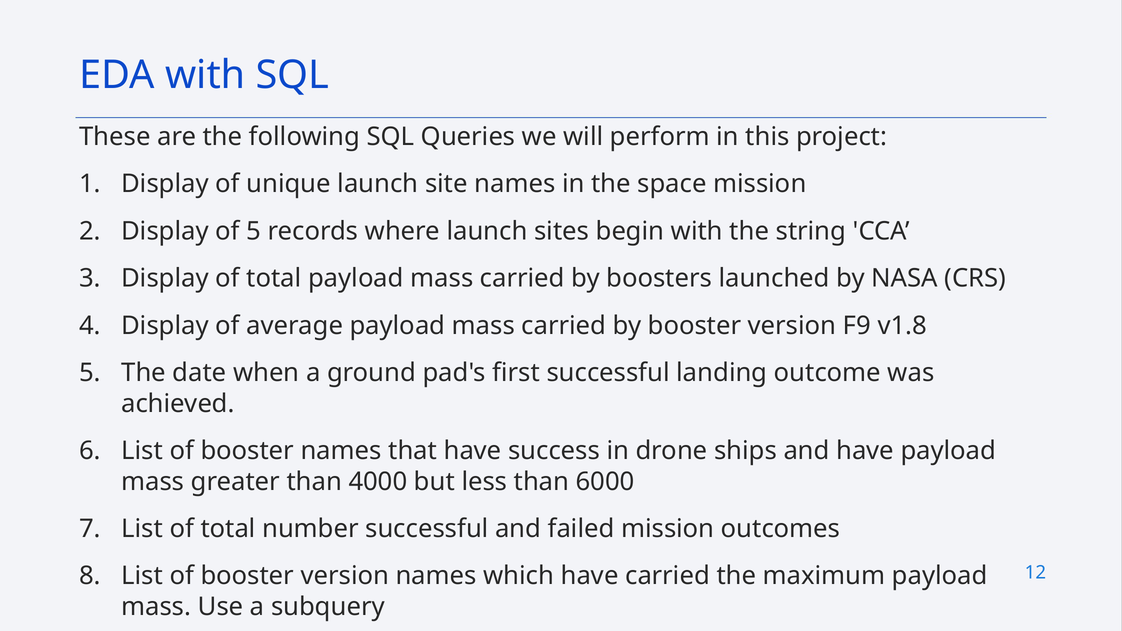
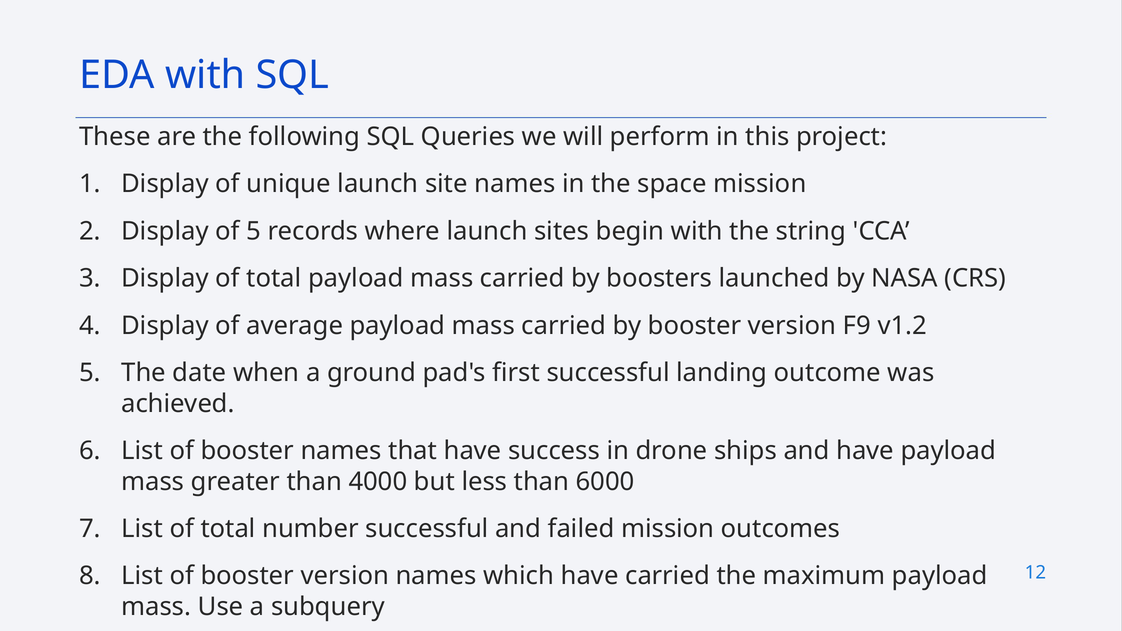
v1.8: v1.8 -> v1.2 (902, 326)
